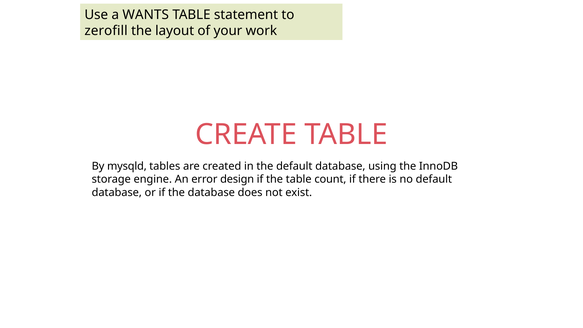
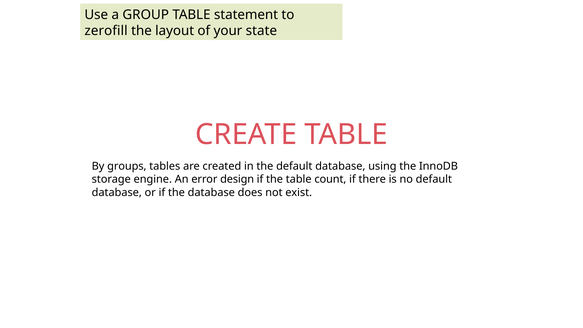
WANTS: WANTS -> GROUP (146, 15)
work: work -> state (261, 31)
mysqld: mysqld -> groups (127, 166)
